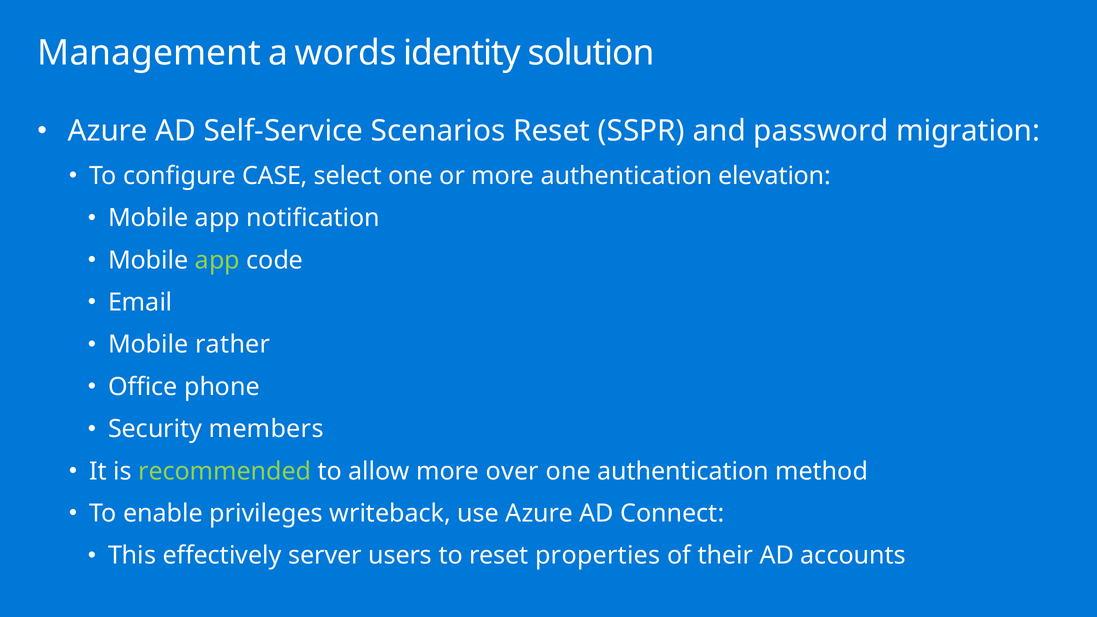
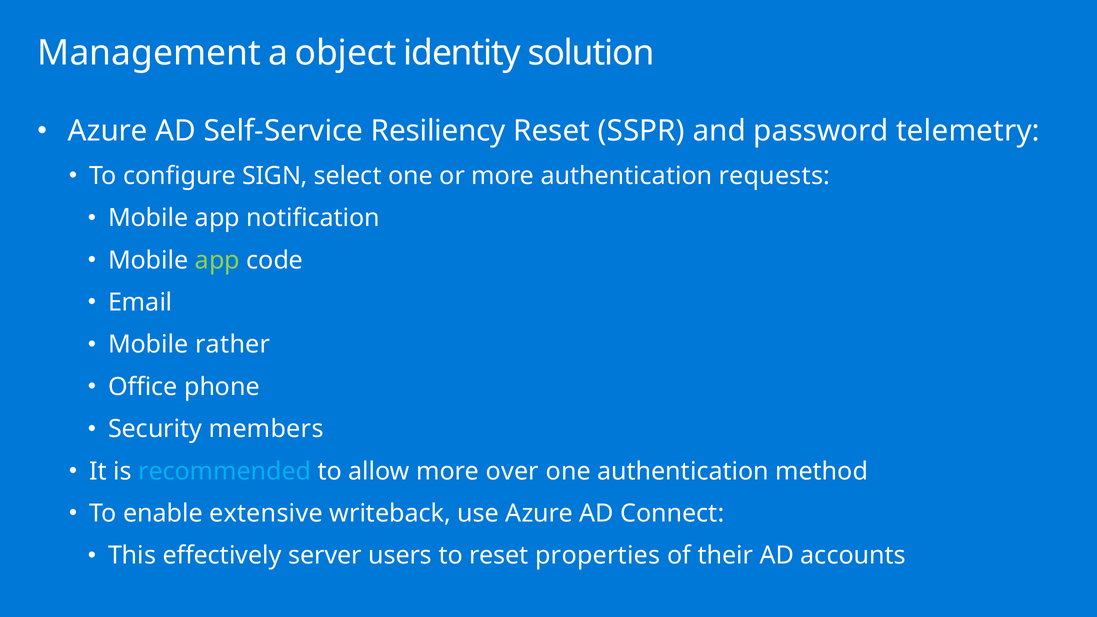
words: words -> object (346, 53)
Scenarios: Scenarios -> Resiliency (438, 131)
migration: migration -> telemetry (968, 131)
CASE: CASE -> SIGN (275, 176)
elevation: elevation -> requests (774, 176)
recommended colour: light green -> light blue (225, 471)
privileges: privileges -> extensive (266, 514)
